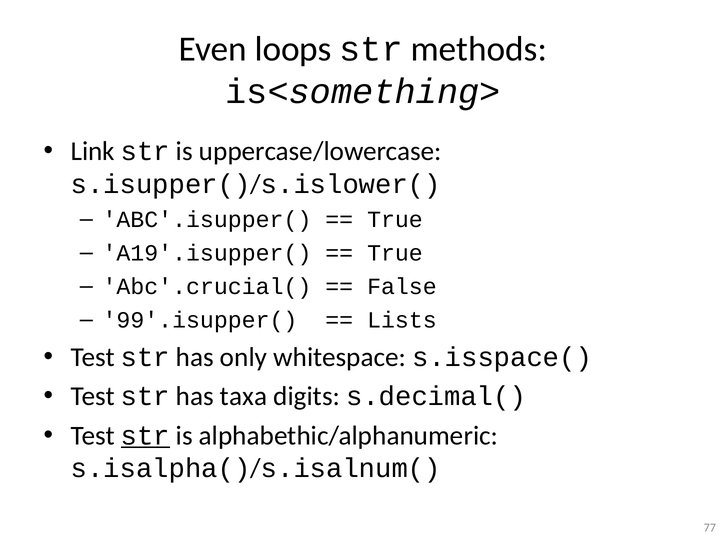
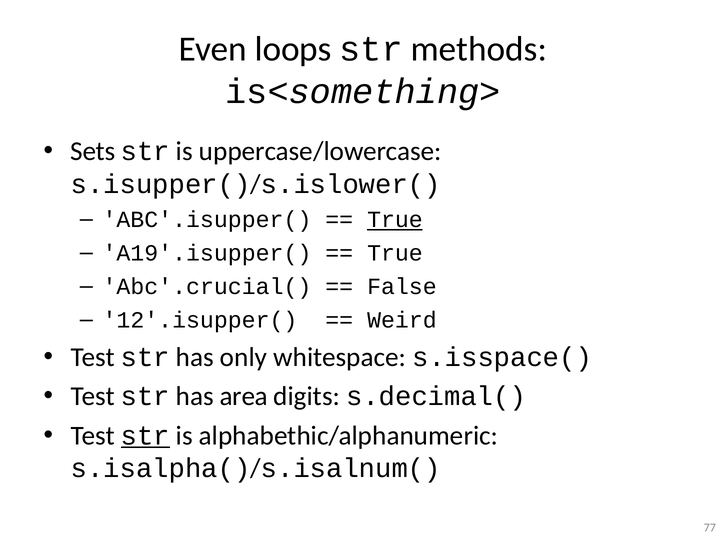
Link: Link -> Sets (93, 151)
True underline: none -> present (395, 220)
99'.isupper(: 99'.isupper( -> 12'.isupper( (200, 320)
Lists: Lists -> Weird (402, 320)
taxa: taxa -> area (244, 396)
